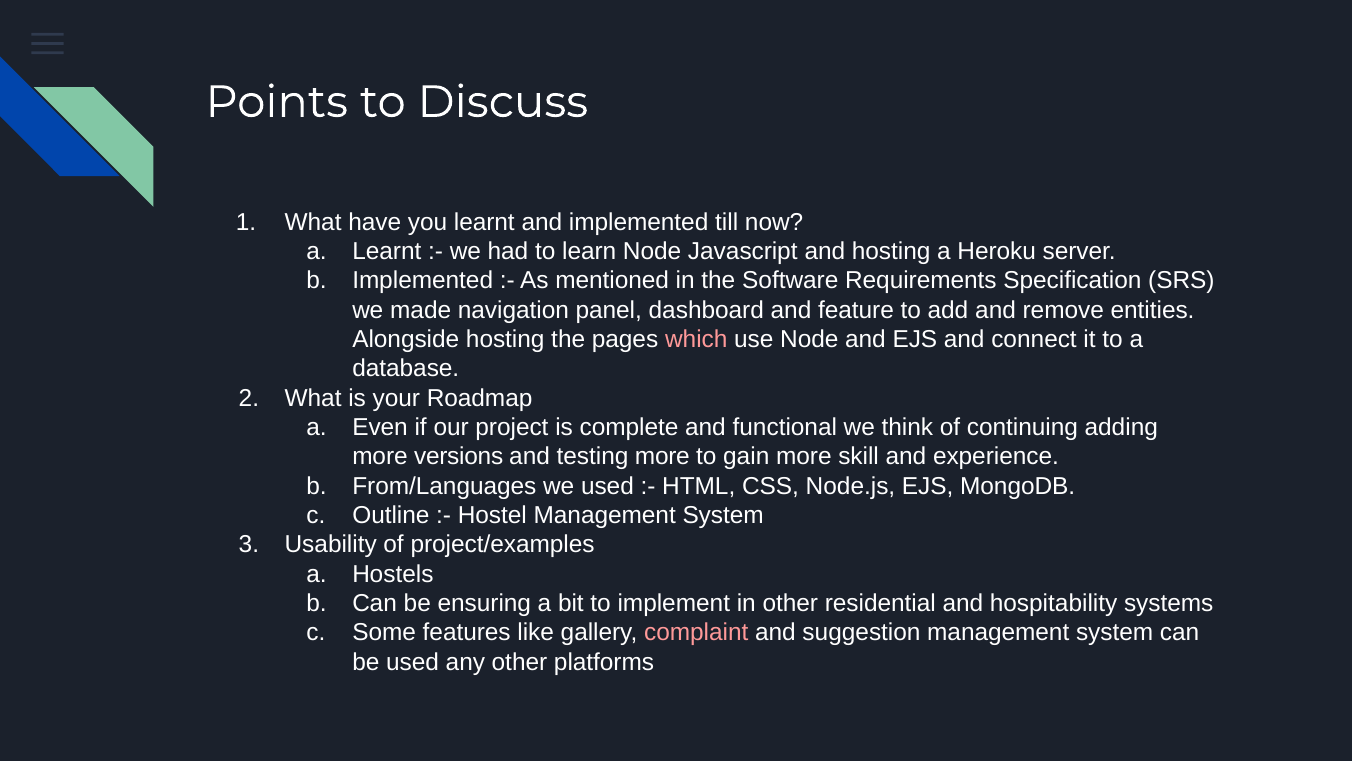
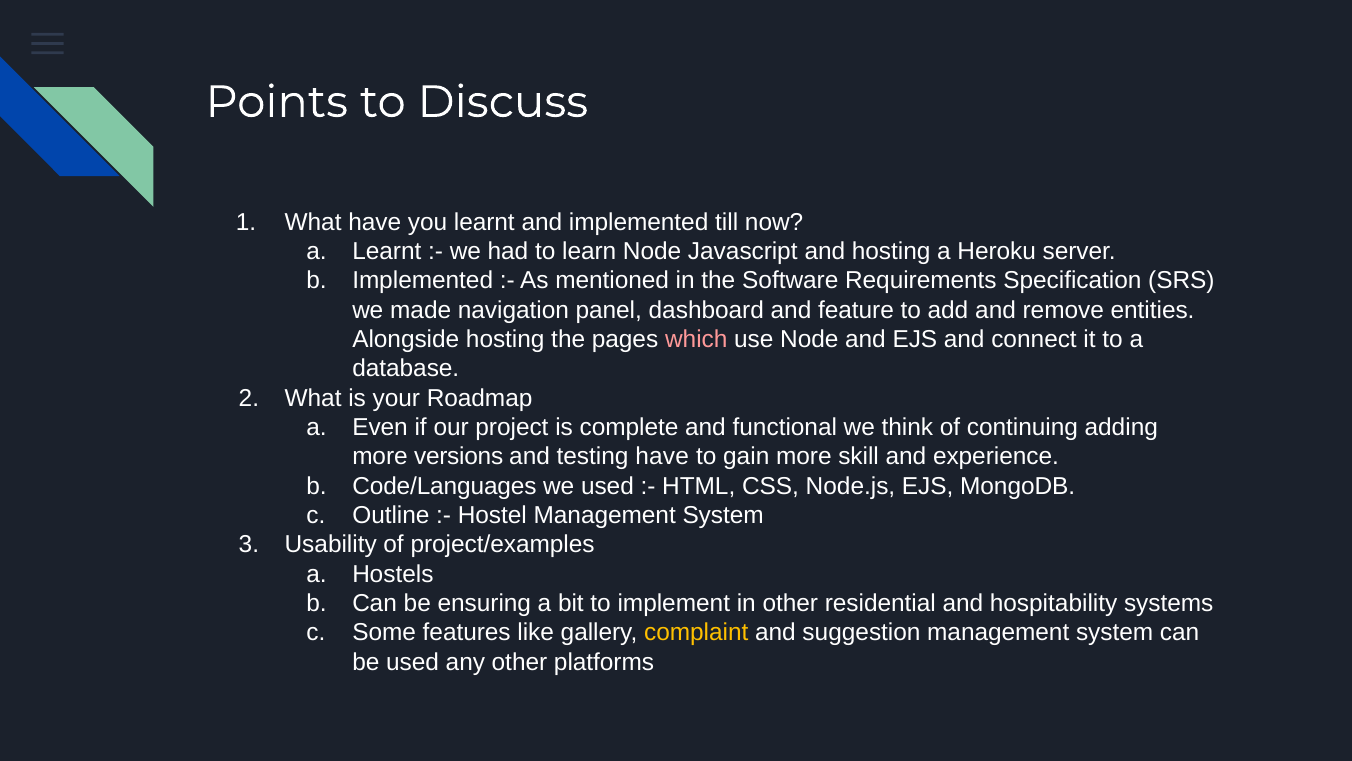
testing more: more -> have (662, 457)
From/Languages: From/Languages -> Code/Languages (444, 486)
complaint colour: pink -> yellow (696, 632)
